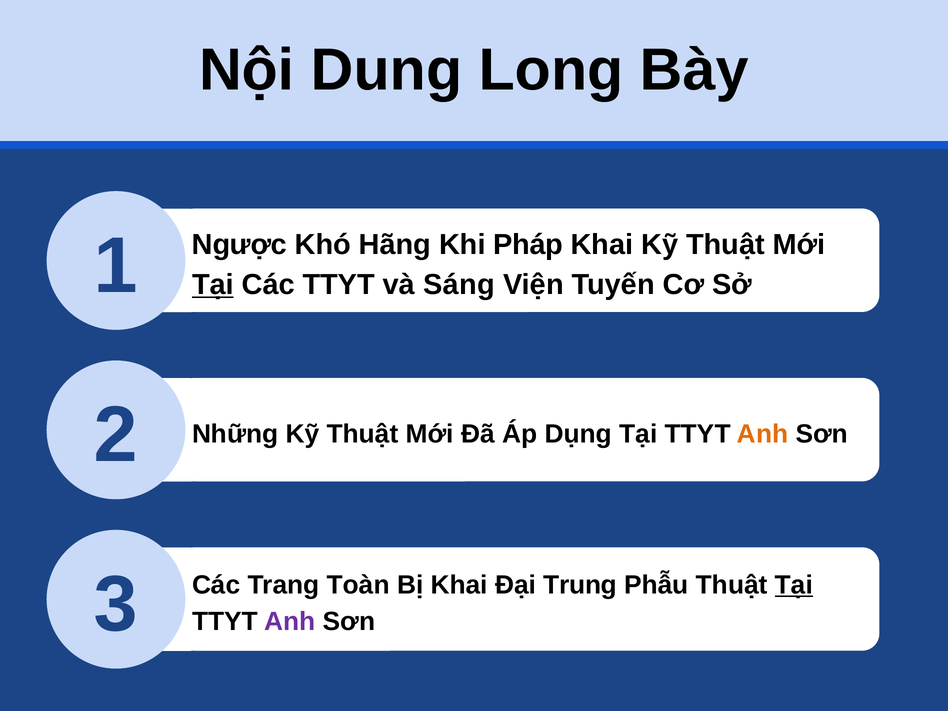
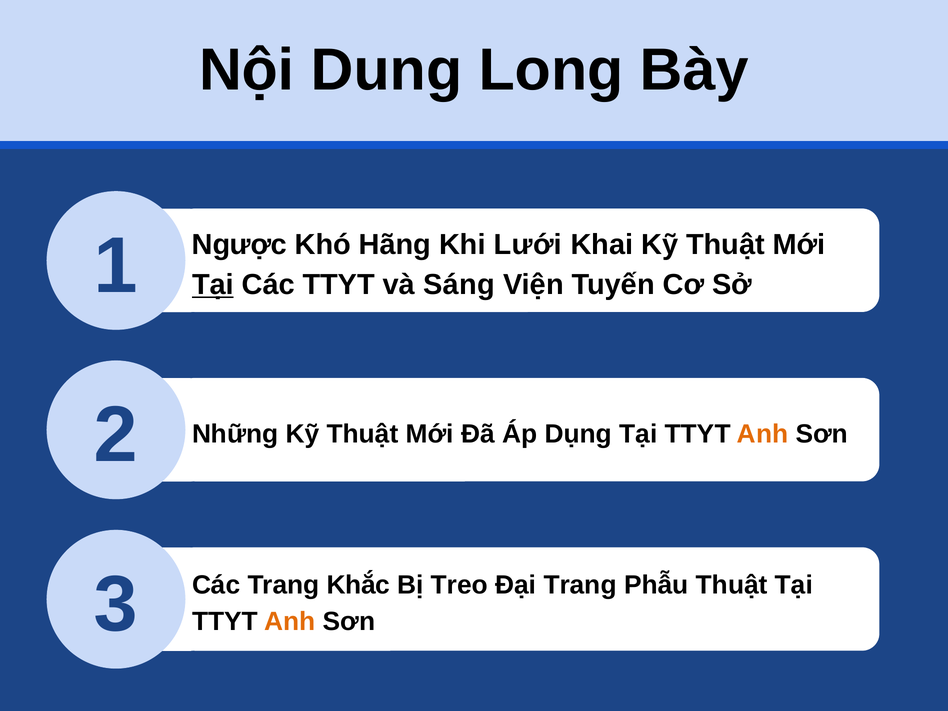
Pháp: Pháp -> Lưới (528, 245)
Toàn: Toàn -> Khắc (358, 585)
Bị Khai: Khai -> Treo (459, 585)
Đại Trung: Trung -> Trang (580, 585)
Tại underline: present -> none (794, 585)
Anh colour: purple -> orange (290, 621)
